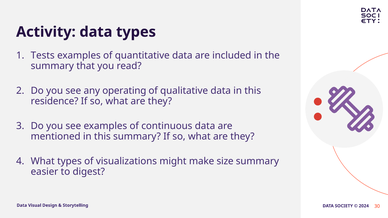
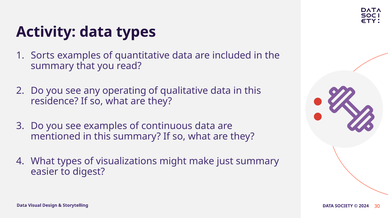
Tests: Tests -> Sorts (43, 56)
size: size -> just (225, 161)
